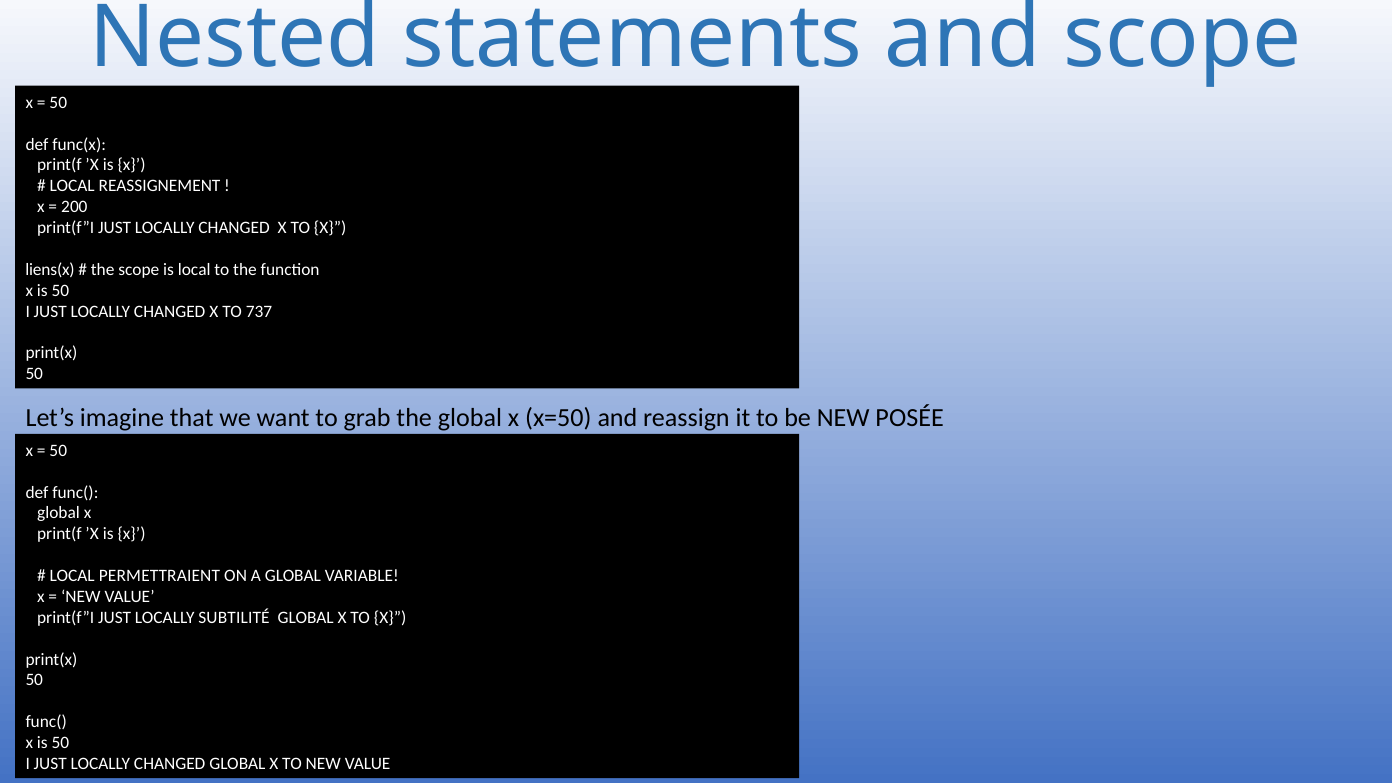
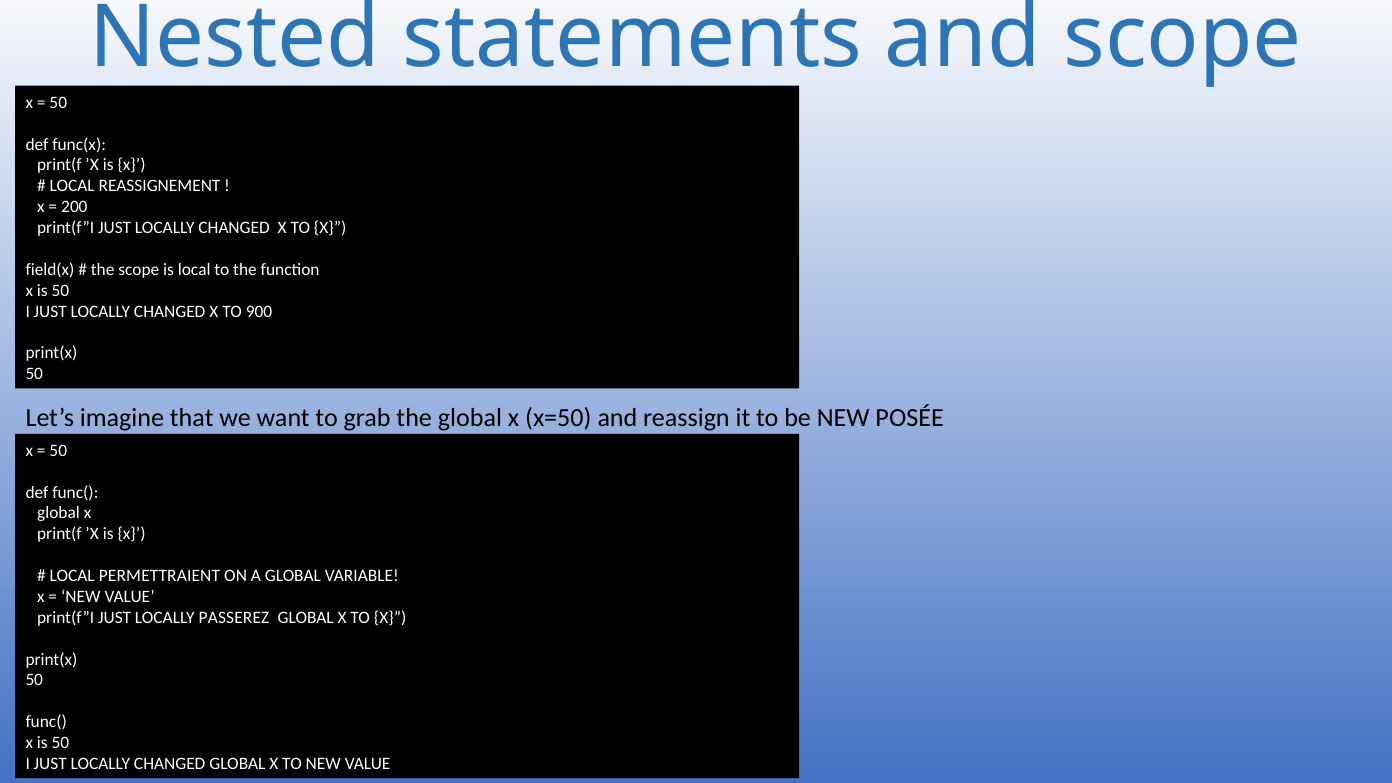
liens(x: liens(x -> field(x (50, 270)
737: 737 -> 900 (259, 311)
SUBTILITÉ: SUBTILITÉ -> PASSEREZ (234, 618)
